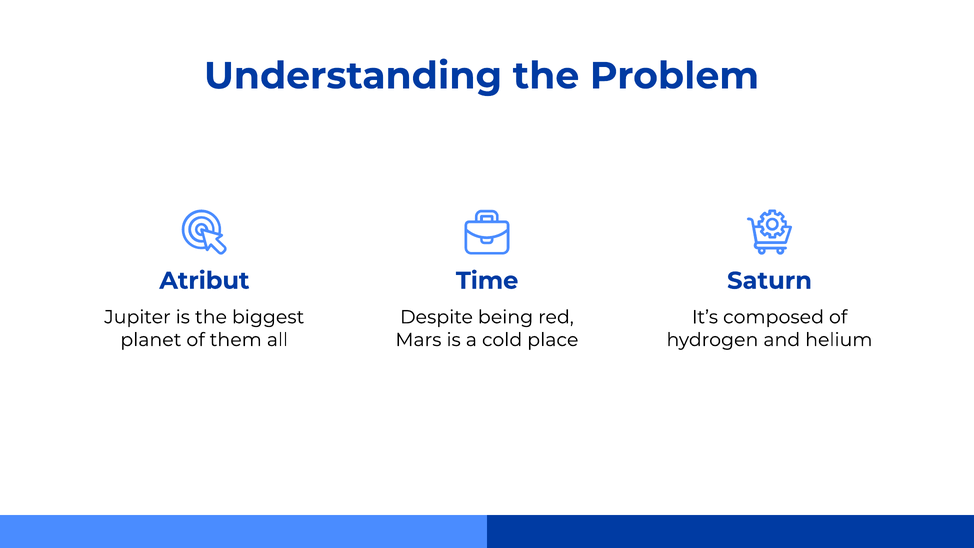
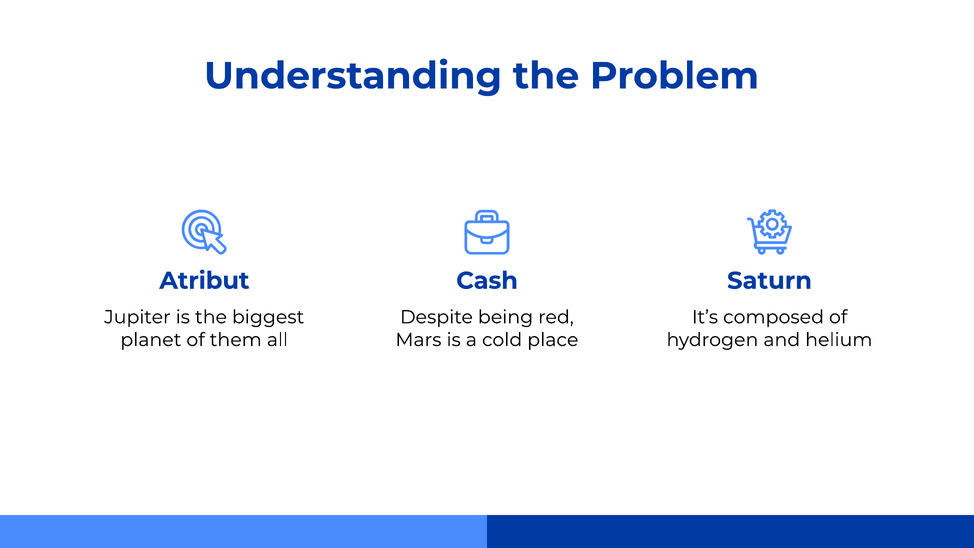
Time: Time -> Cash (487, 281)
